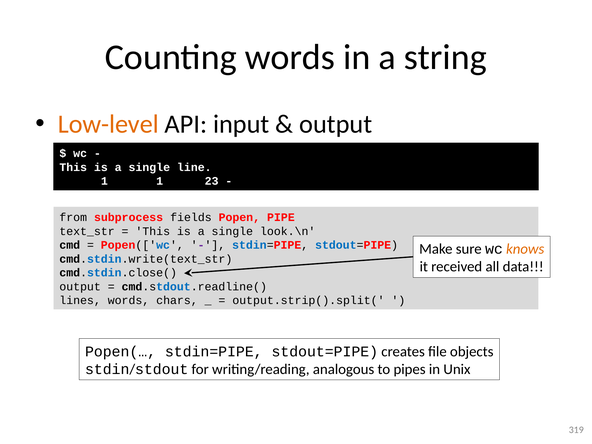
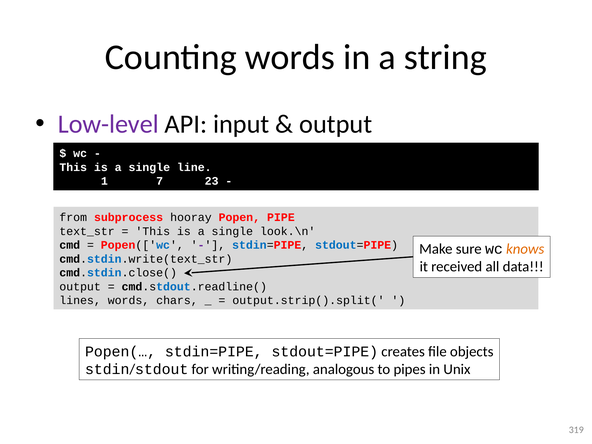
Low-level colour: orange -> purple (108, 124)
1 1: 1 -> 7 (160, 181)
fields: fields -> hooray (191, 217)
